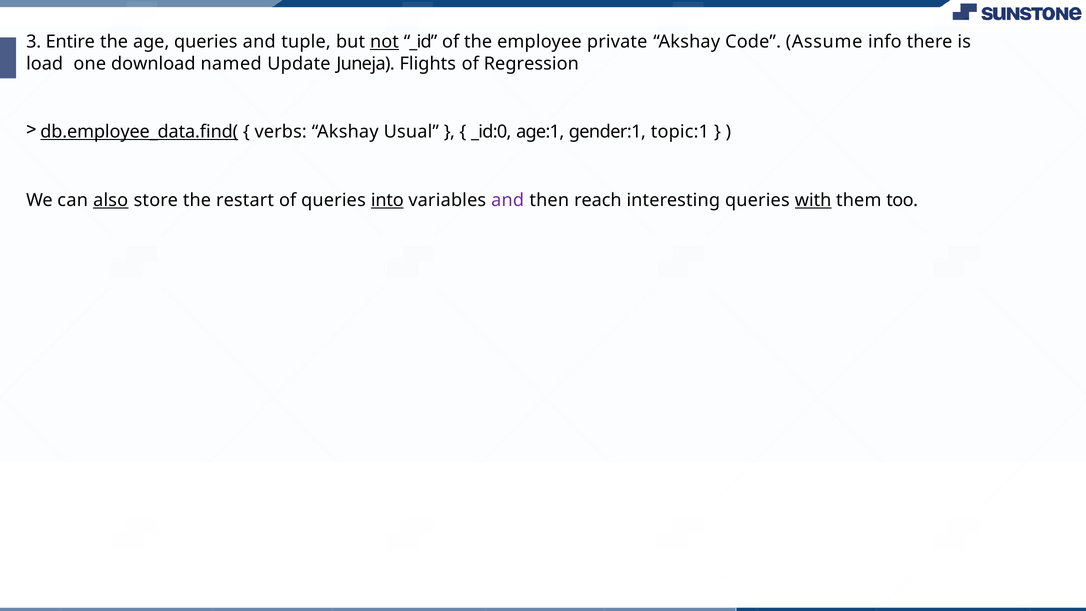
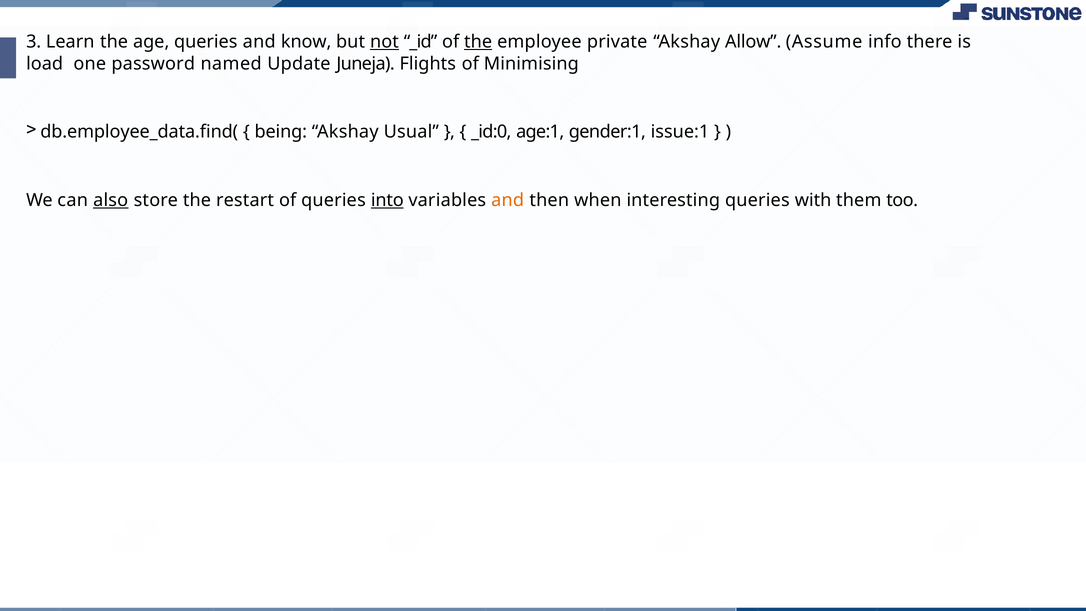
Entire: Entire -> Learn (70, 42)
tuple: tuple -> know (306, 42)
the underline: none -> present (478, 42)
Code: Code -> Allow (753, 42)
download: download -> password (153, 64)
Regression: Regression -> Minimising (531, 64)
db.employee_data.ﬁnd( underline: present -> none (139, 132)
verbs: verbs -> being (281, 132)
topic:1: topic:1 -> issue:1 (680, 132)
and colour: purple -> orange (508, 200)
reach: reach -> when (598, 200)
with underline: present -> none (813, 200)
